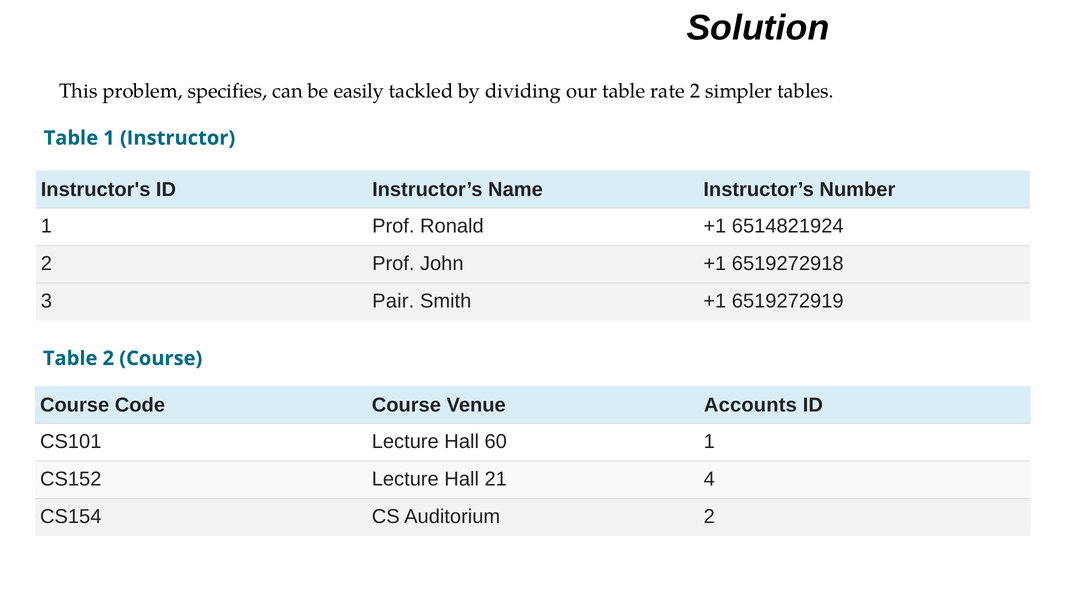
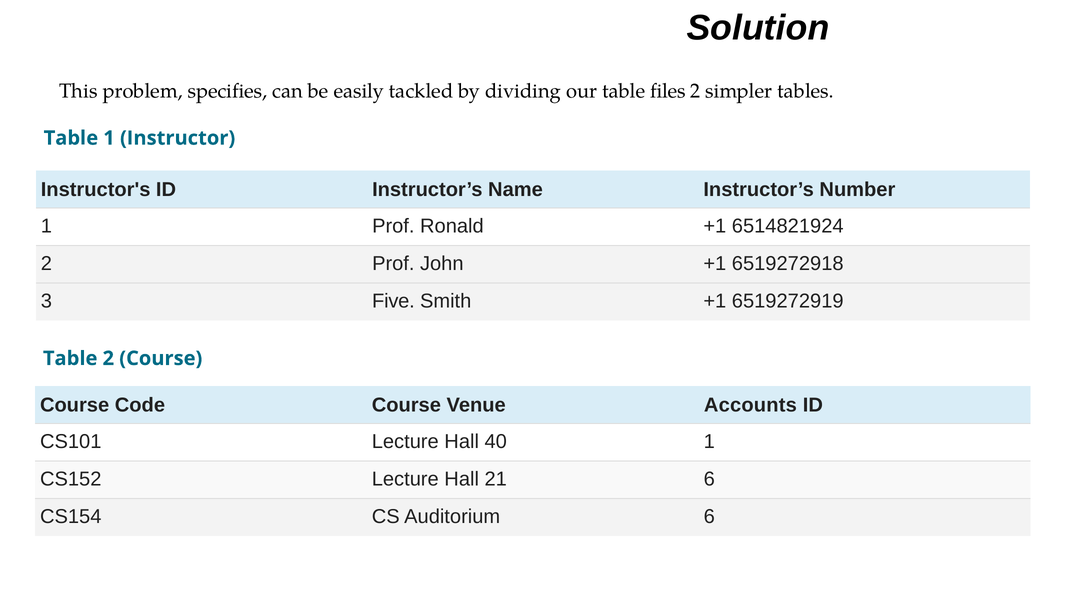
rate: rate -> files (668, 91)
Pair: Pair -> Five (393, 301)
60: 60 -> 40 (496, 442)
21 4: 4 -> 6 (709, 479)
Auditorium 2: 2 -> 6 (709, 517)
